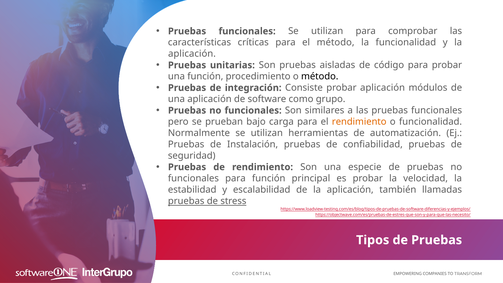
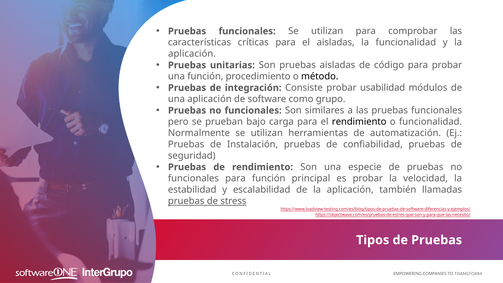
el método: método -> aisladas (336, 43)
probar aplicación: aplicación -> usabilidad (383, 88)
rendimiento colour: orange -> black (359, 122)
